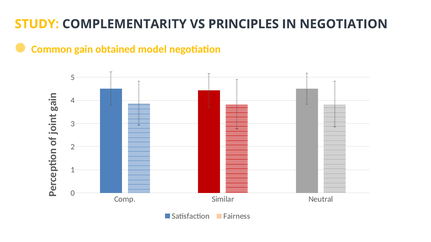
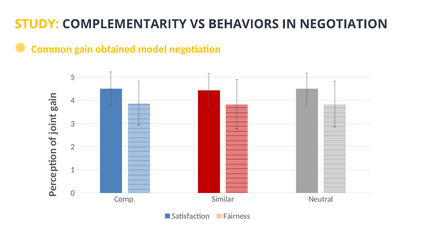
PRINCIPLES: PRINCIPLES -> BEHAVIORS (244, 24)
